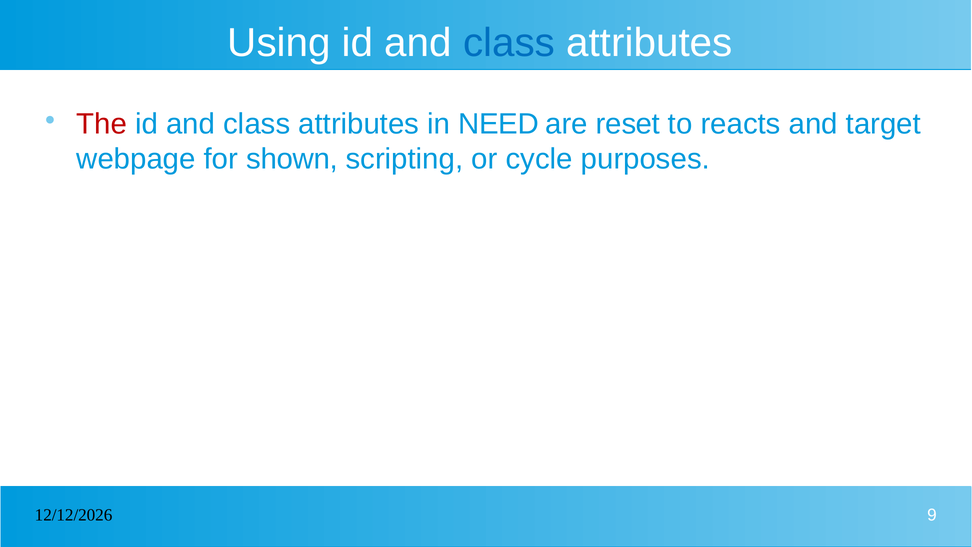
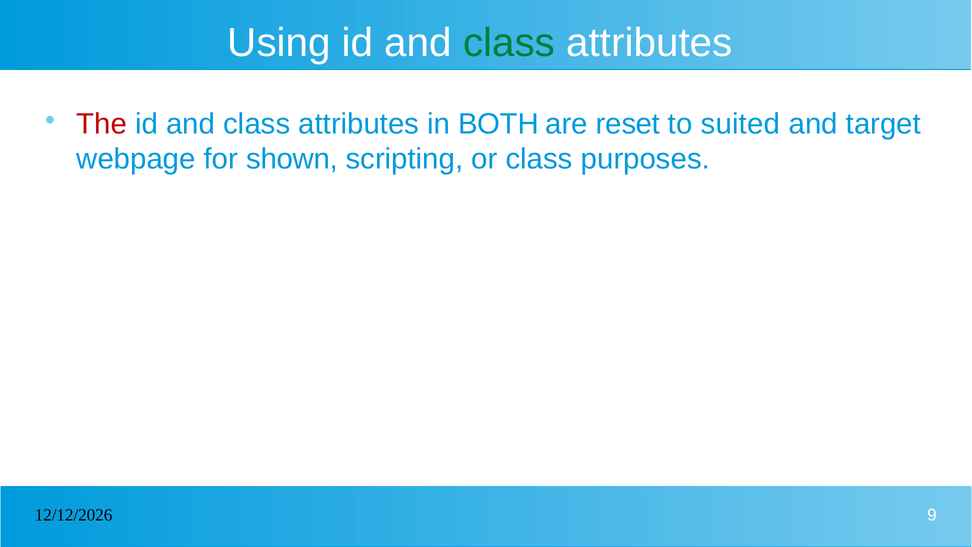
class colour: blue -> green (509, 43)
NEED: NEED -> BOTH (498, 124)
reacts: reacts -> suited (740, 124)
or cycle: cycle -> class (539, 159)
